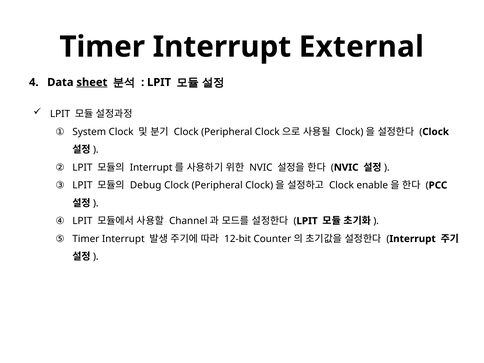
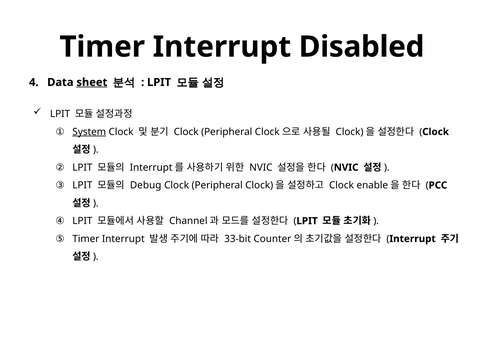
External: External -> Disabled (362, 47)
System underline: none -> present (89, 132)
12-bit: 12-bit -> 33-bit (238, 239)
